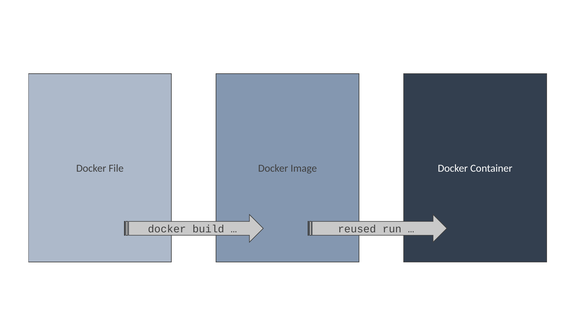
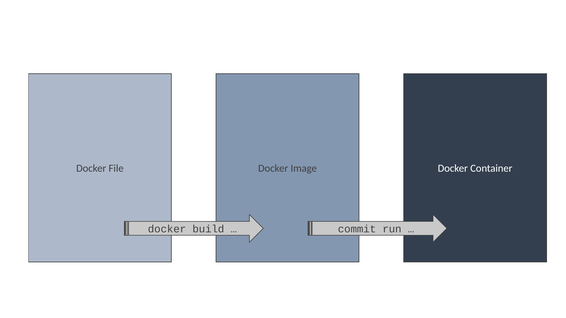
reused: reused -> commit (357, 229)
